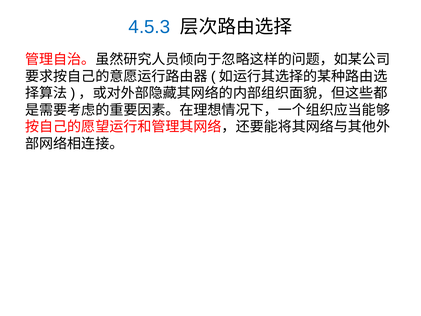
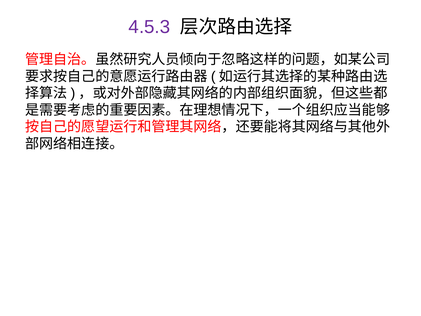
4.5.3 colour: blue -> purple (149, 27)
